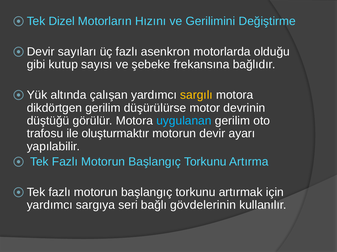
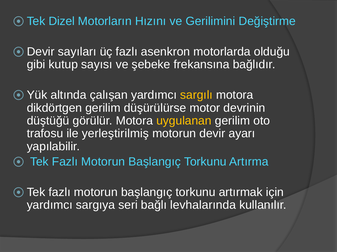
uygulanan colour: light blue -> yellow (184, 121)
oluşturmaktır: oluşturmaktır -> yerleştirilmiş (115, 134)
gövdelerinin: gövdelerinin -> levhalarında (203, 206)
